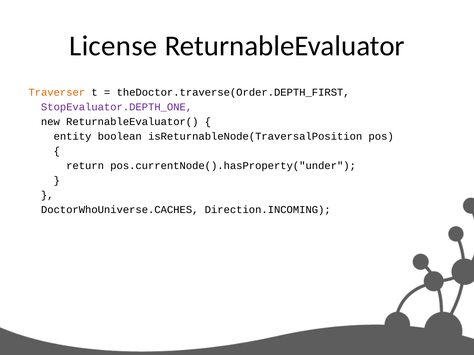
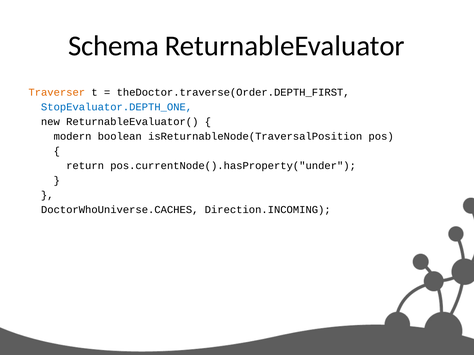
License: License -> Schema (114, 46)
StopEvaluator.DEPTH_ONE colour: purple -> blue (117, 107)
entity: entity -> modern (73, 137)
